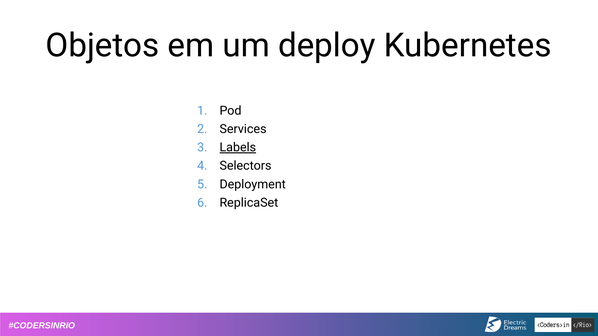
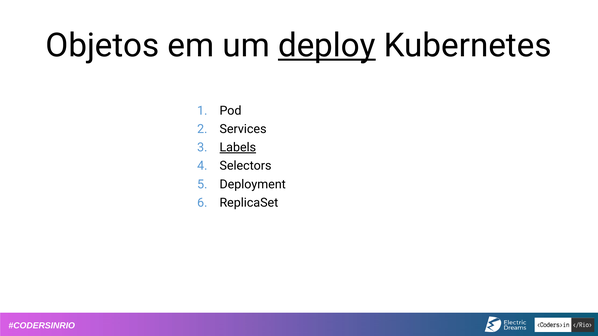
deploy underline: none -> present (327, 46)
